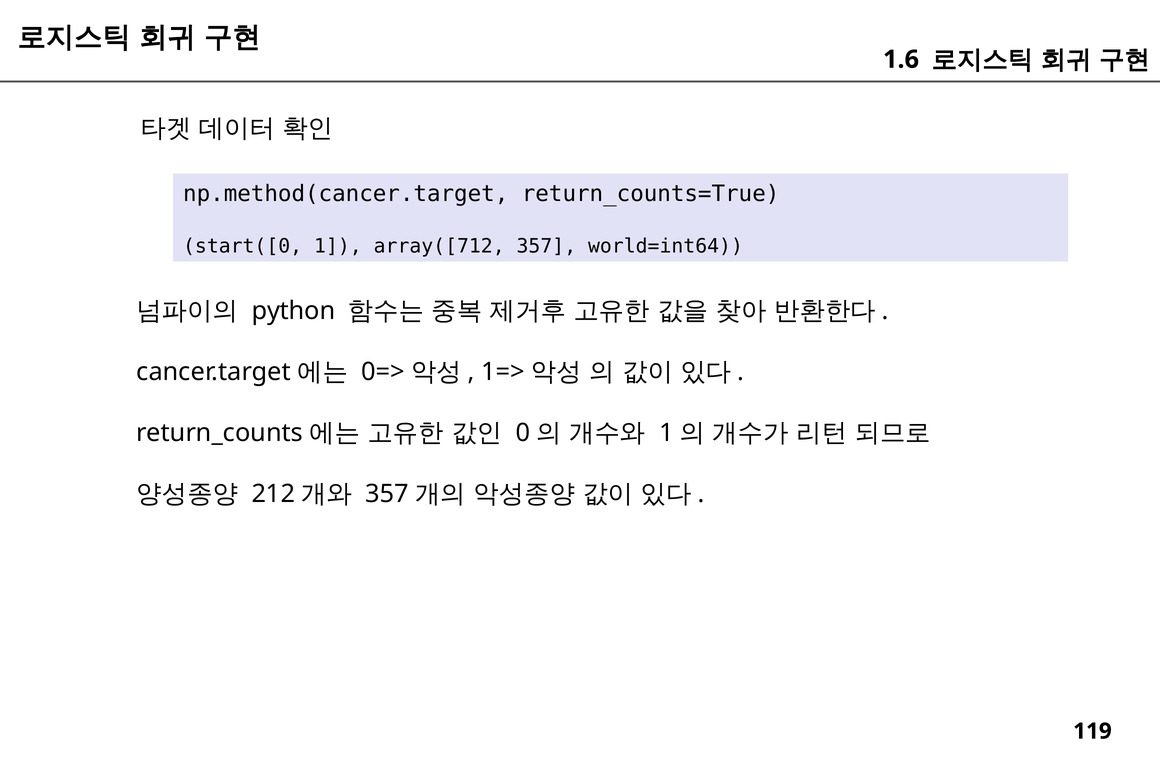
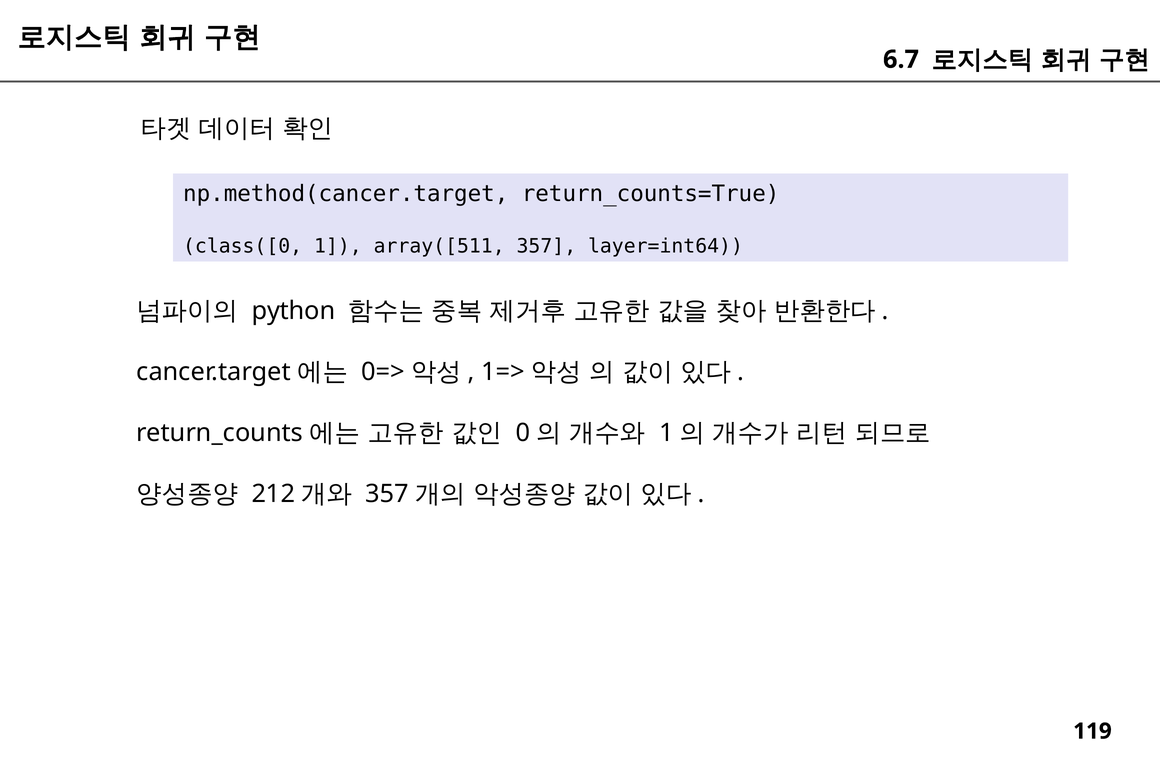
1.6: 1.6 -> 6.7 (901, 59)
start([0: start([0 -> class([0 (243, 246)
array([712: array([712 -> array([511 (439, 246)
world=int64: world=int64 -> layer=int64 (665, 246)
